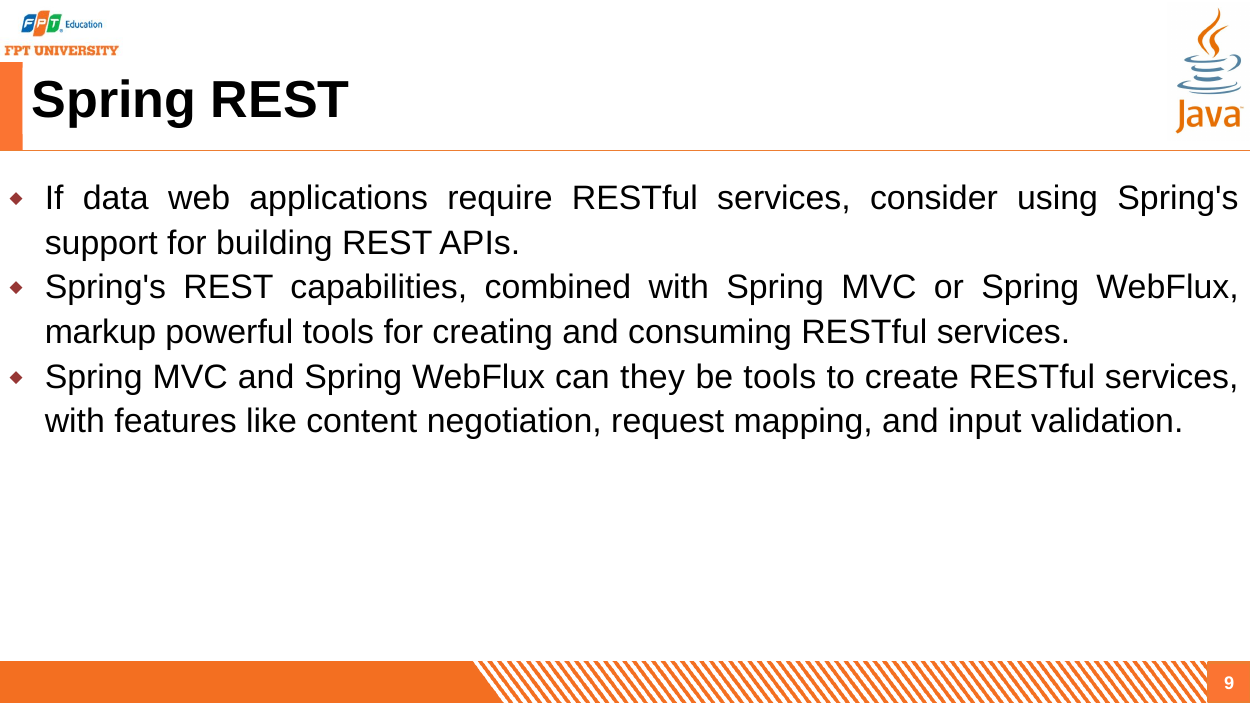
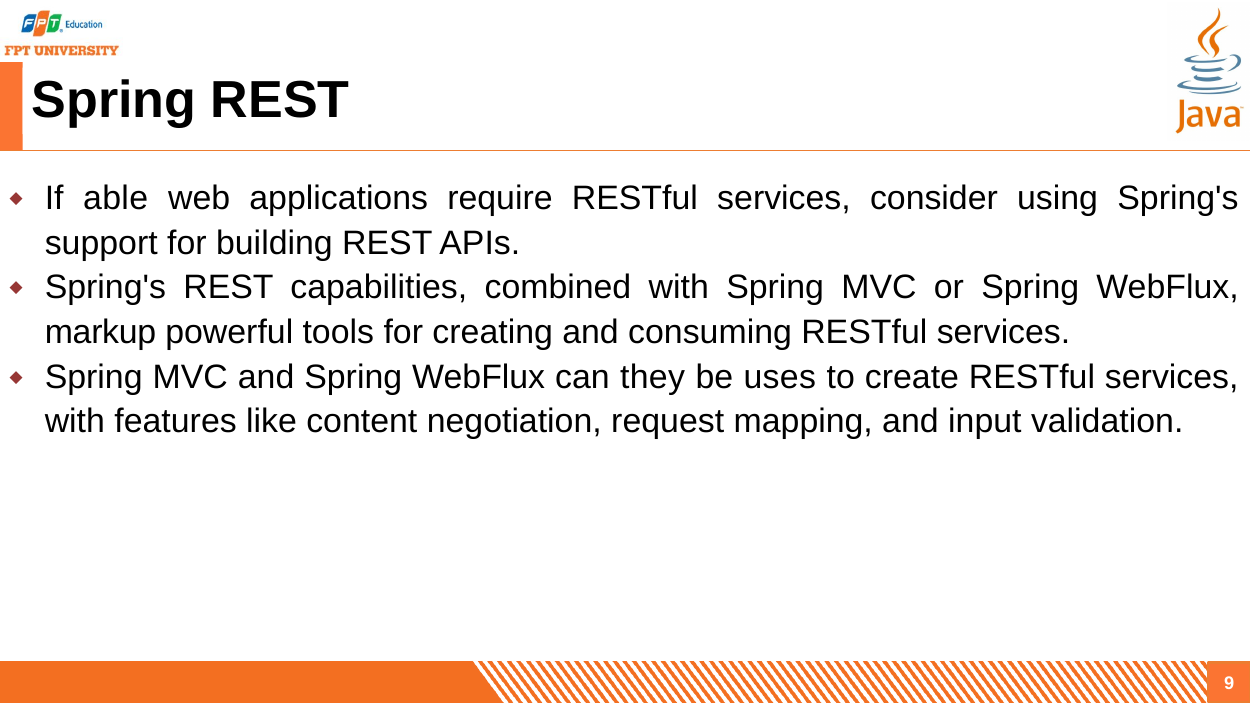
data: data -> able (116, 198)
be tools: tools -> uses (780, 377)
